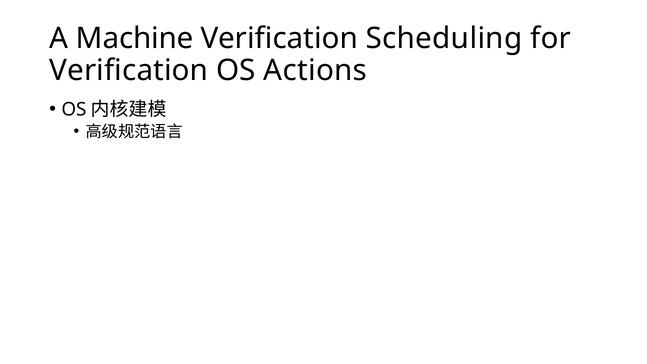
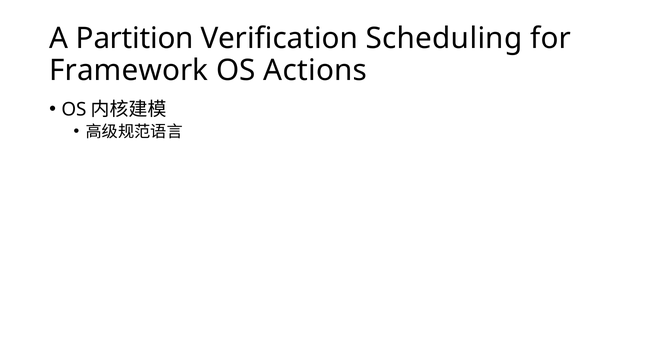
Machine: Machine -> Partition (135, 38)
Verification: Verification -> Framework (129, 70)
